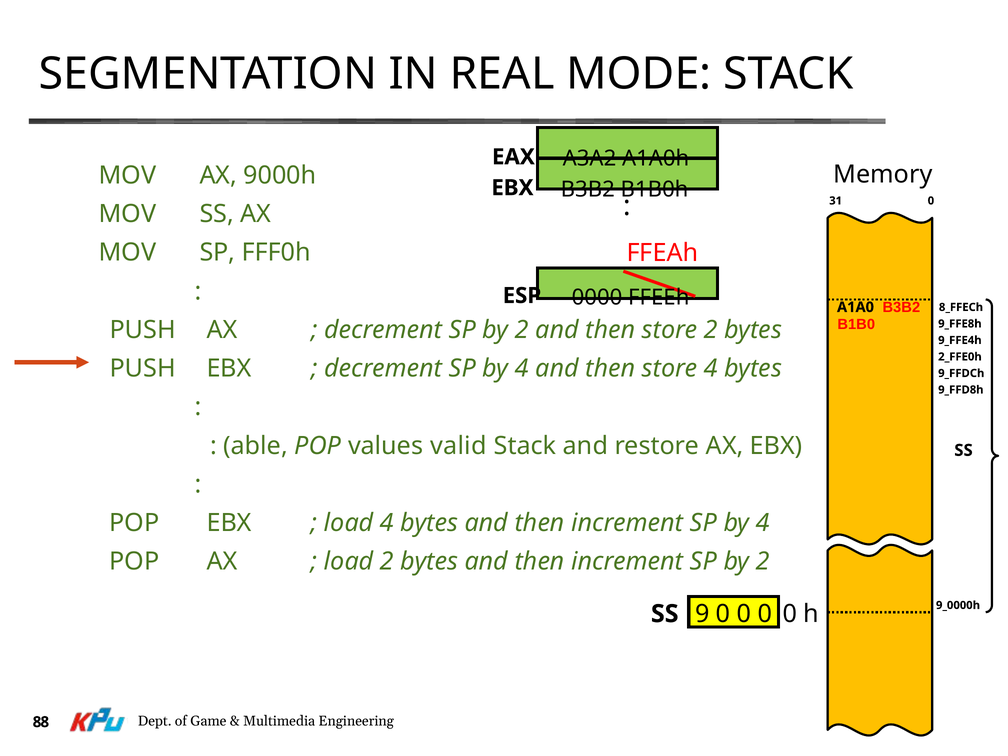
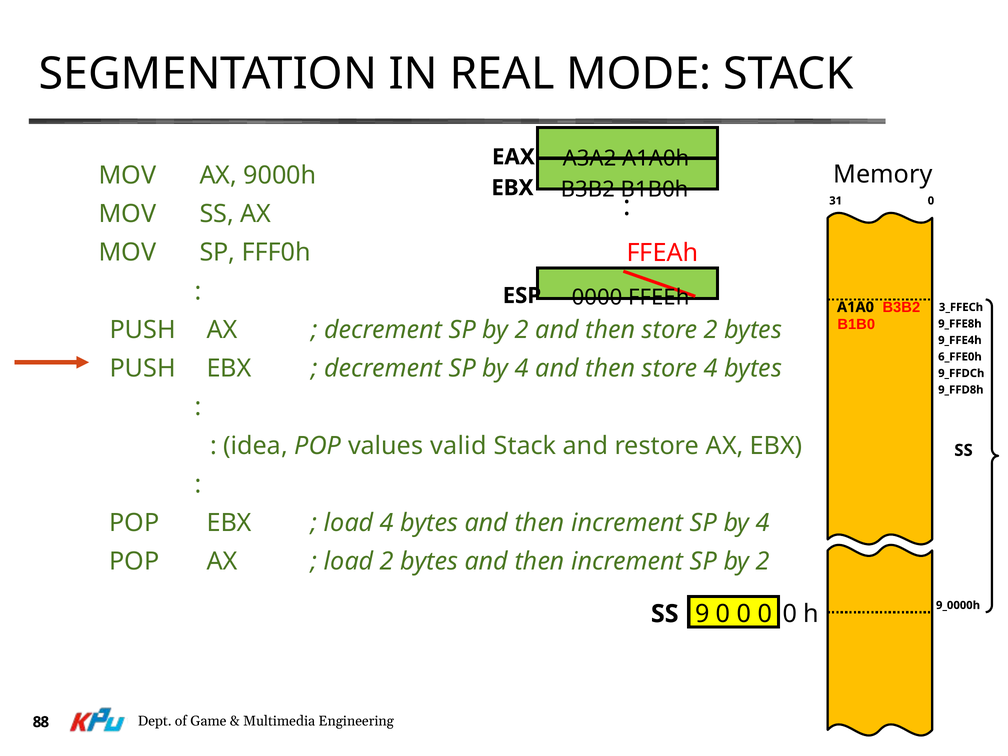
8_FFECh: 8_FFECh -> 3_FFECh (961, 307)
2_FFE0h: 2_FFE0h -> 6_FFE0h (960, 357)
able: able -> idea (256, 446)
